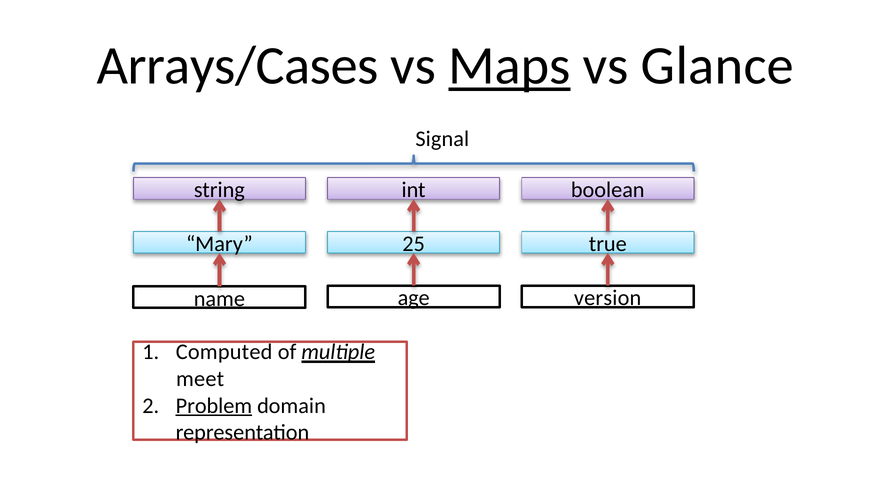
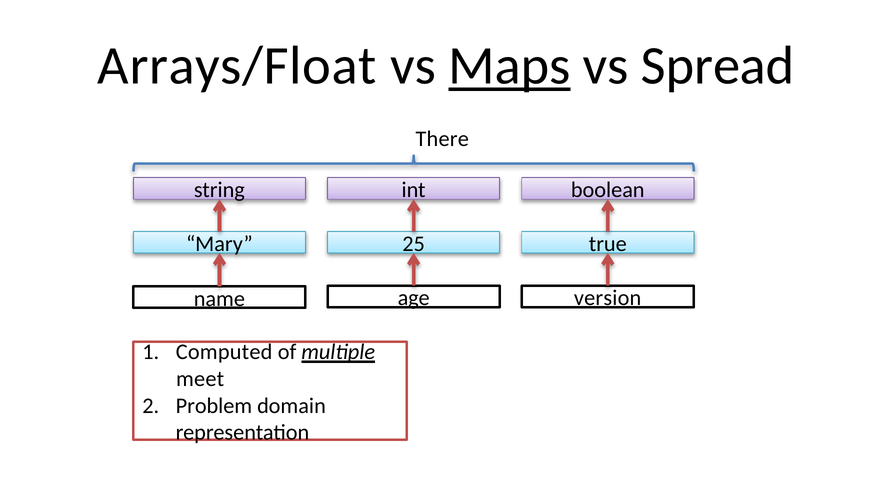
Arrays/Cases: Arrays/Cases -> Arrays/Float (237, 66)
Glance: Glance -> Spread (718, 66)
Signal: Signal -> There (442, 139)
Problem underline: present -> none (214, 405)
